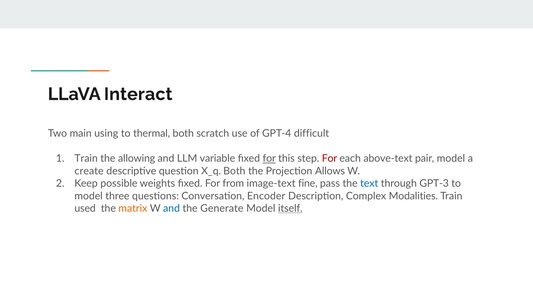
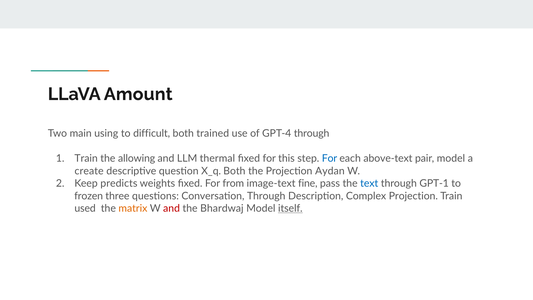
Interact: Interact -> Amount (138, 94)
thermal: thermal -> difficult (152, 133)
scratch: scratch -> trained (213, 133)
GPT-4 difficult: difficult -> through (312, 133)
variable: variable -> thermal (217, 158)
for underline: present -> none (269, 158)
For colour: red -> blue (330, 158)
Allows: Allows -> Aydan (330, 171)
possible: possible -> predicts (119, 183)
GPT-3: GPT-3 -> GPT-1 (434, 183)
model: model -> frozen (89, 196)
Conversation Encoder: Encoder -> Through (266, 196)
Complex Modalities: Modalities -> Projection (413, 196)
and colour: blue -> red (172, 208)
Generate: Generate -> Bhardwaj (222, 208)
